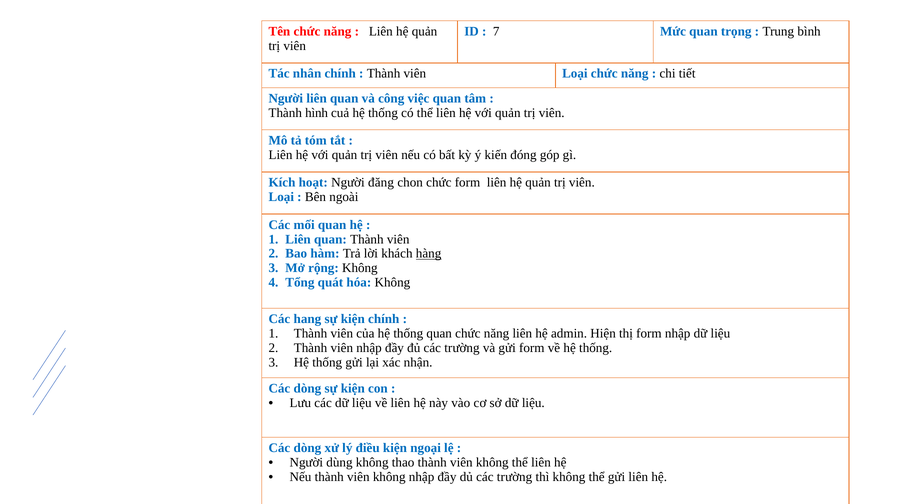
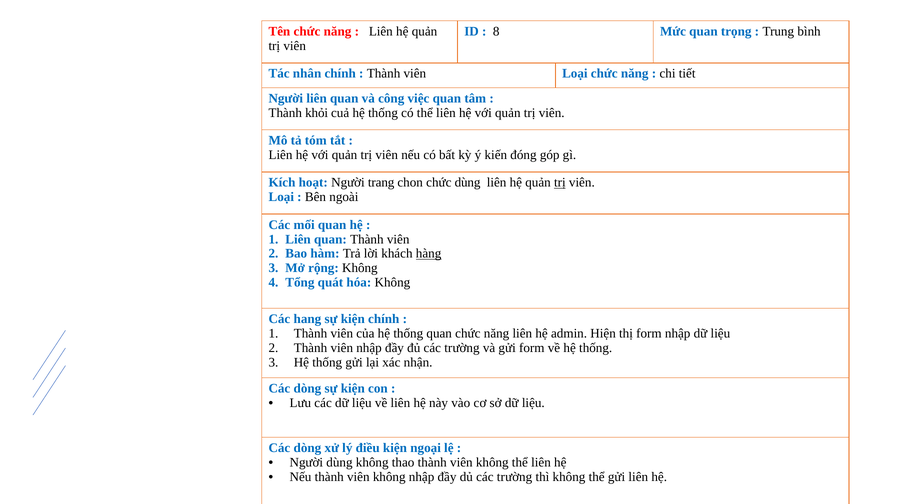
7: 7 -> 8 (496, 31)
hình: hình -> khỏi (317, 113)
đăng: đăng -> trang (381, 183)
chức form: form -> dùng (468, 183)
trị underline: none -> present (560, 183)
